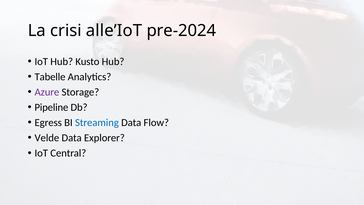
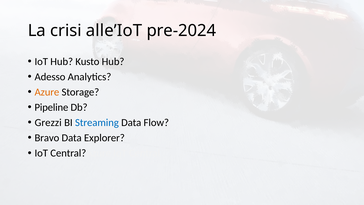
Tabelle: Tabelle -> Adesso (50, 77)
Azure colour: purple -> orange (47, 92)
Egress: Egress -> Grezzi (48, 122)
Velde: Velde -> Bravo (47, 138)
